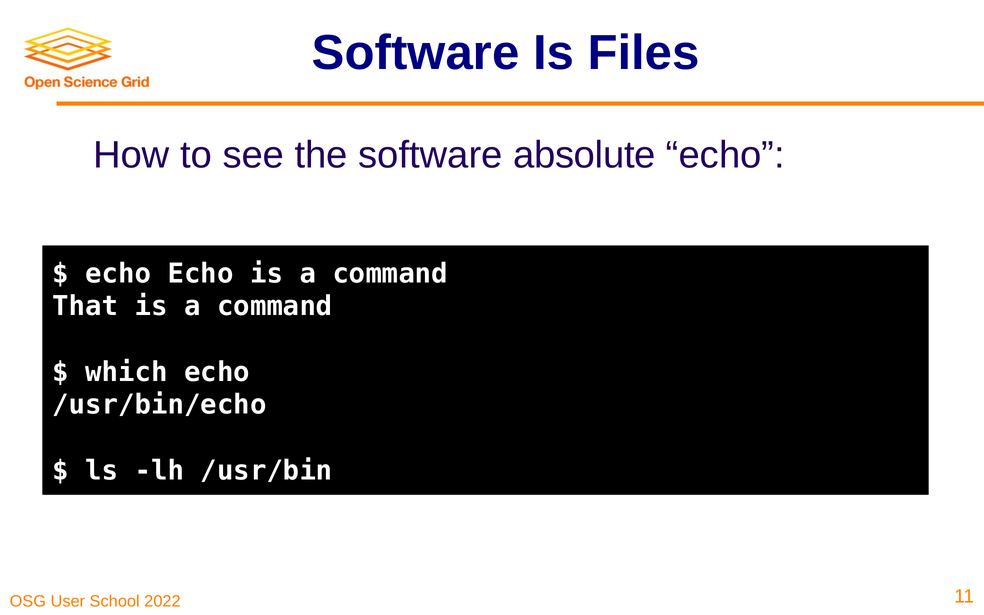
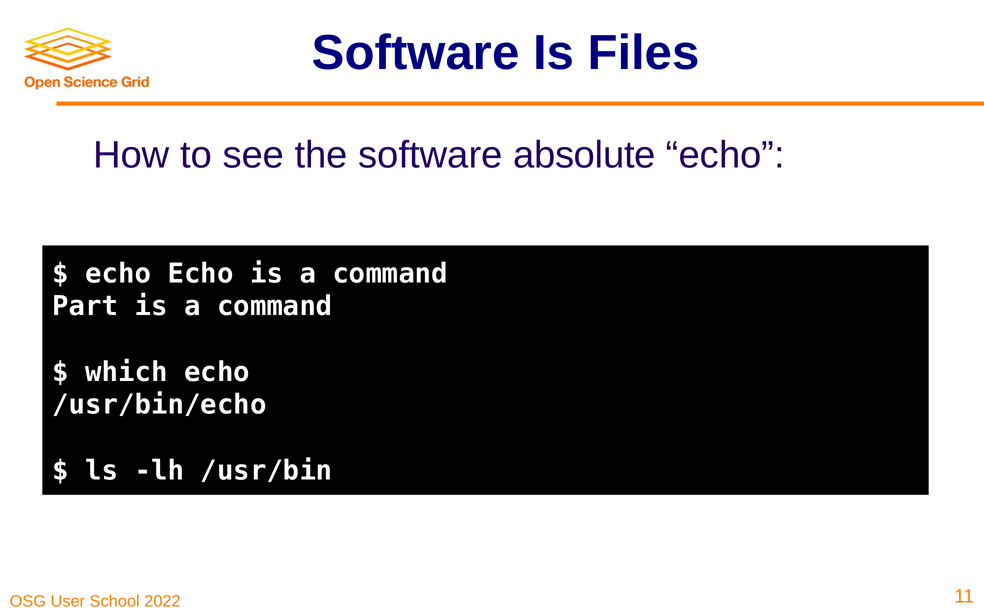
That: That -> Part (85, 306)
